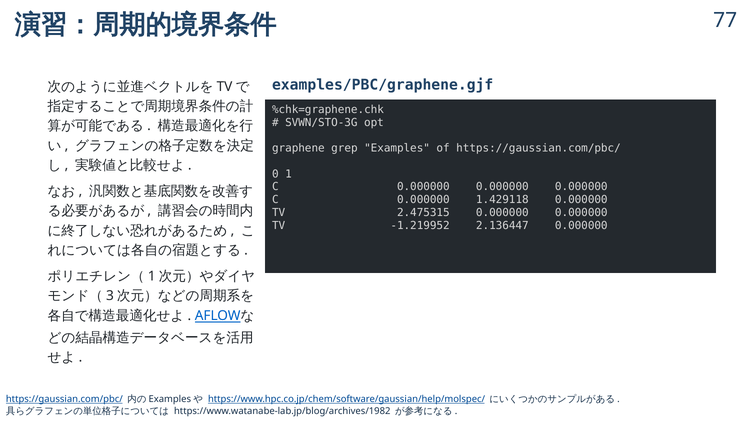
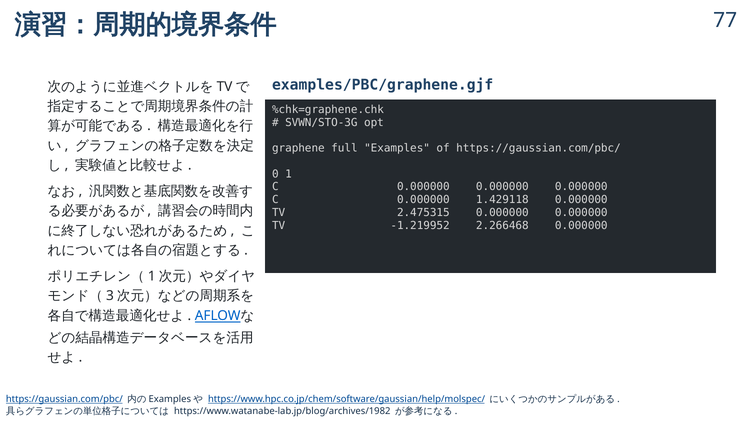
grep: grep -> full (344, 148)
2.136447: 2.136447 -> 2.266468 (502, 225)
